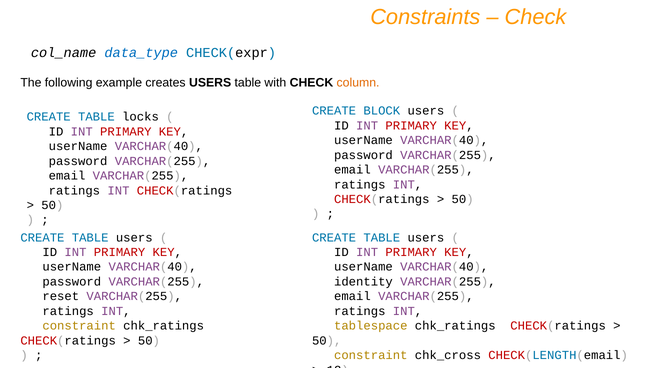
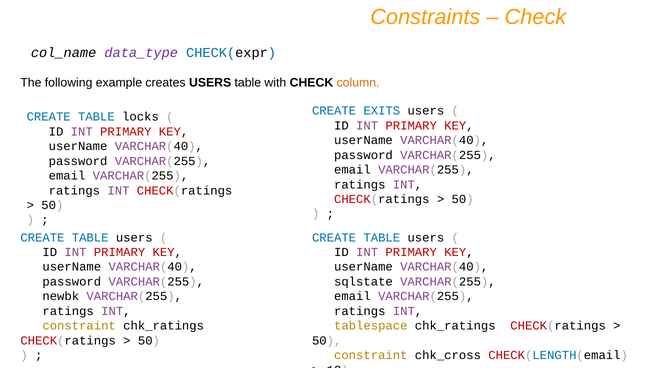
data_type colour: blue -> purple (141, 52)
BLOCK: BLOCK -> EXITS (382, 111)
identity: identity -> sqlstate (363, 281)
reset: reset -> newbk (61, 296)
